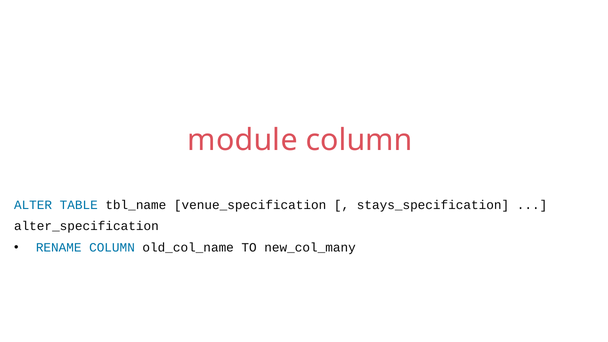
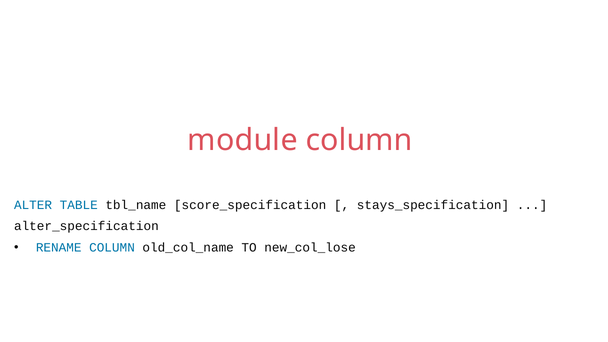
venue_specification: venue_specification -> score_specification (250, 205)
new_col_many: new_col_many -> new_col_lose (310, 248)
